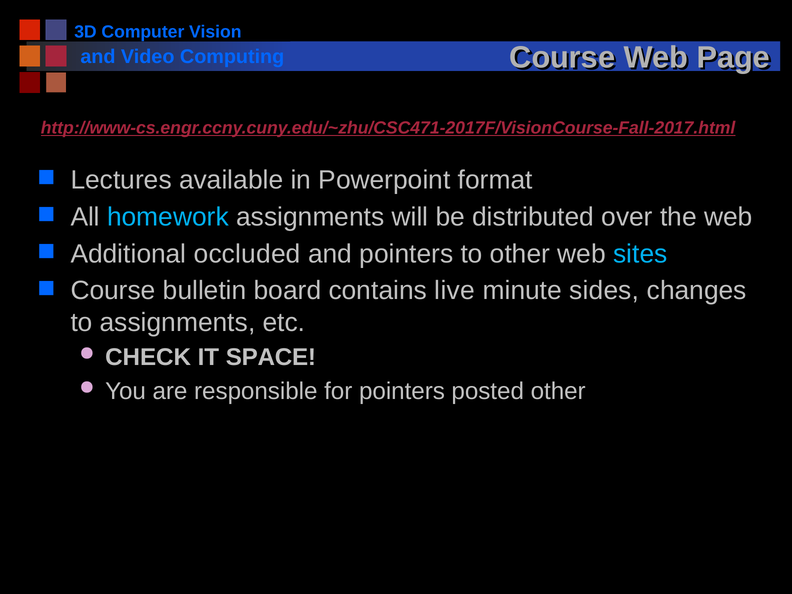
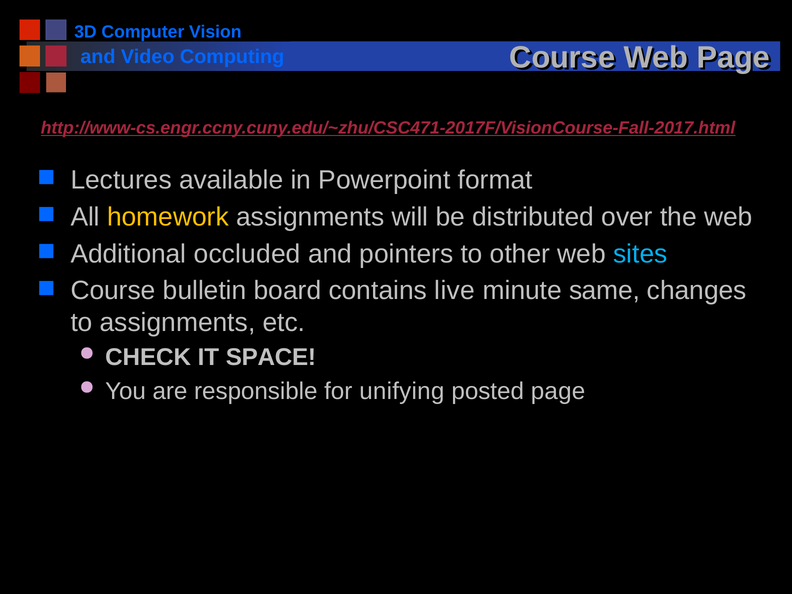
homework colour: light blue -> yellow (168, 217)
sides: sides -> same (604, 291)
for pointers: pointers -> unifying (402, 391)
posted other: other -> page (558, 391)
